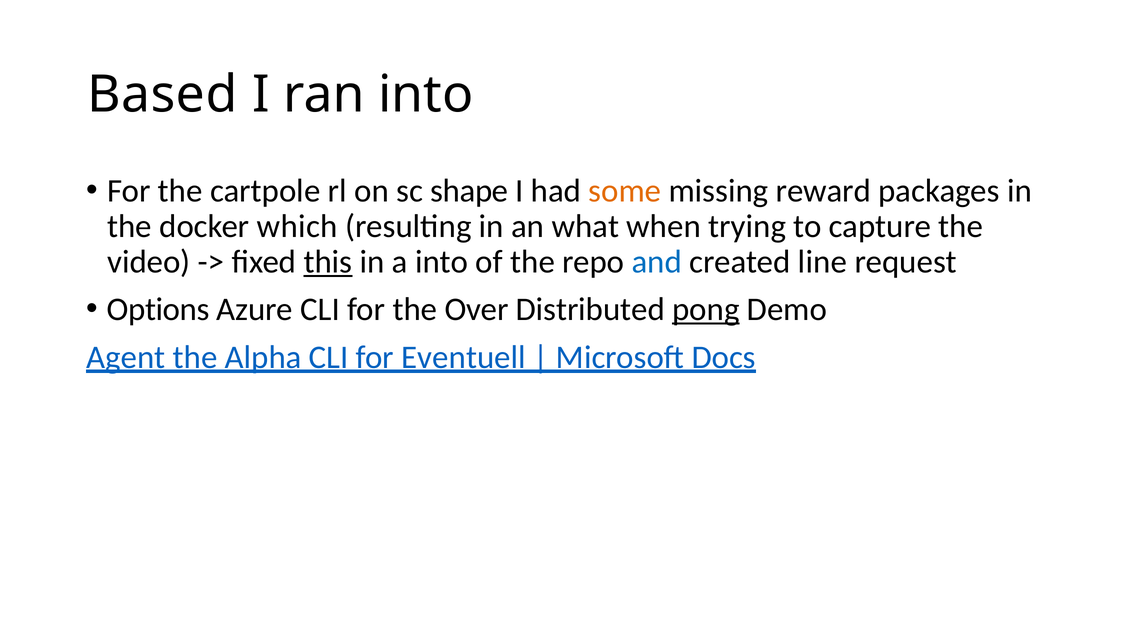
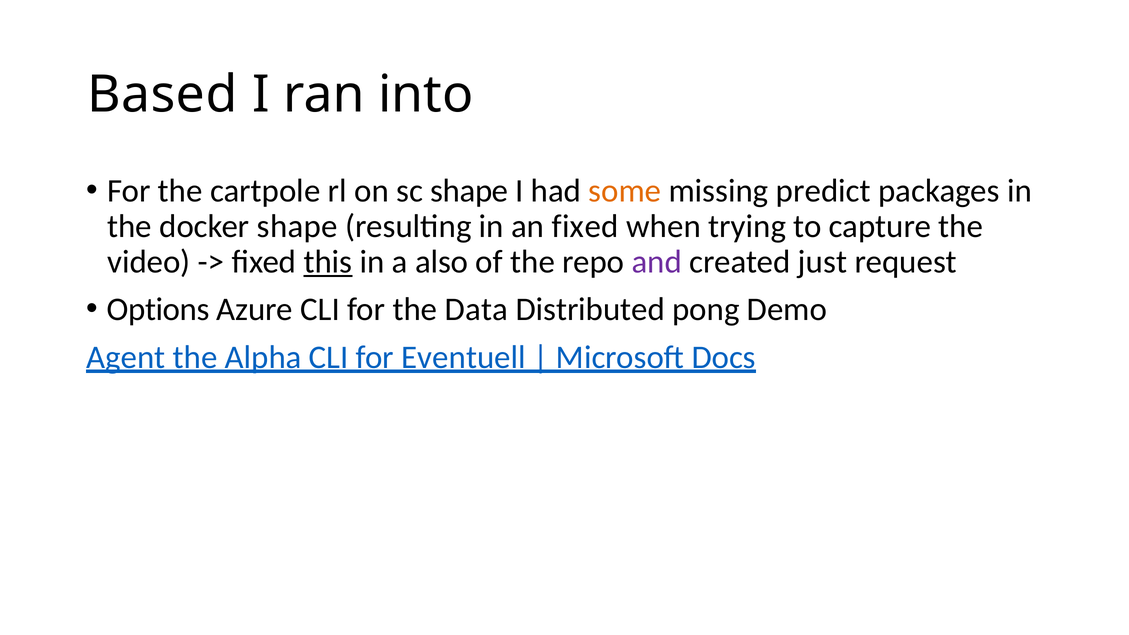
reward: reward -> predict (823, 191)
docker which: which -> shape (297, 226)
an what: what -> fixed (585, 226)
a into: into -> also (442, 262)
and colour: blue -> purple (657, 262)
line: line -> just (823, 262)
Over: Over -> Data (476, 309)
pong underline: present -> none (706, 309)
